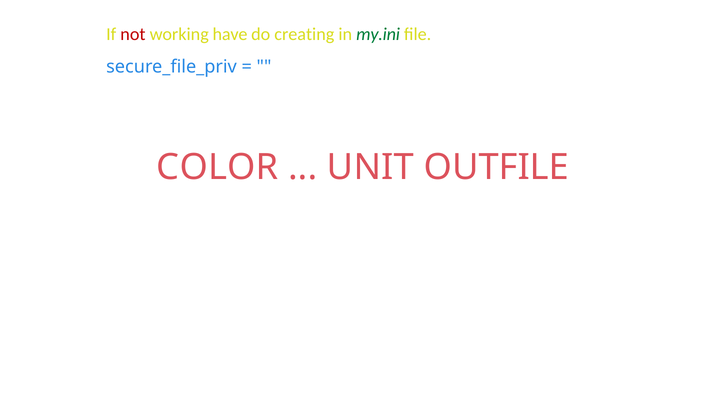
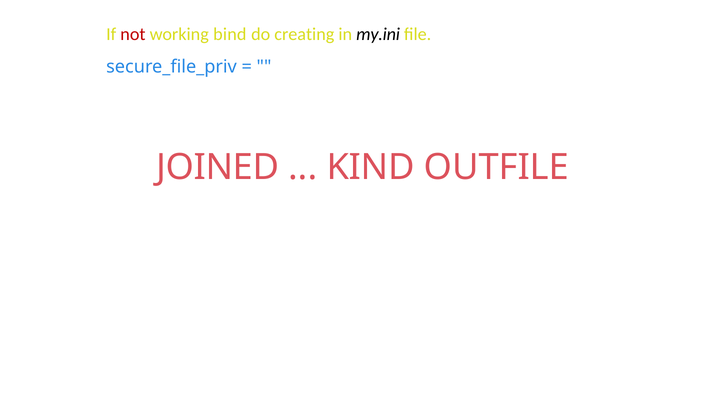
have: have -> bind (230, 34)
my.ini colour: green -> black (378, 34)
COLOR: COLOR -> JOINED (218, 168)
UNIT: UNIT -> KIND (371, 168)
